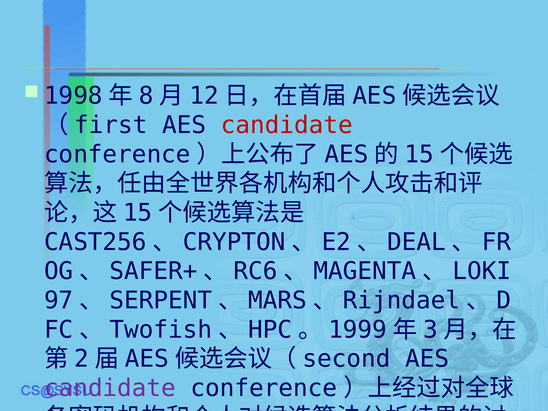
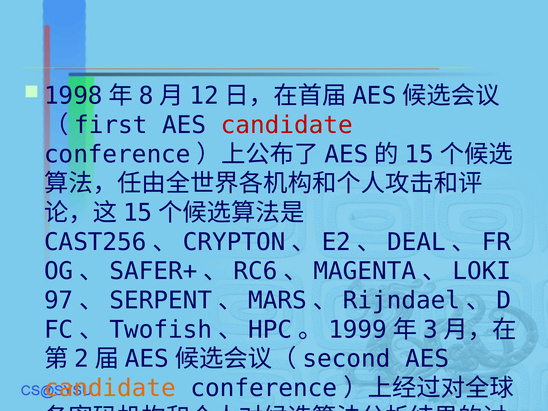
candidate colour: purple -> orange (110, 388)
